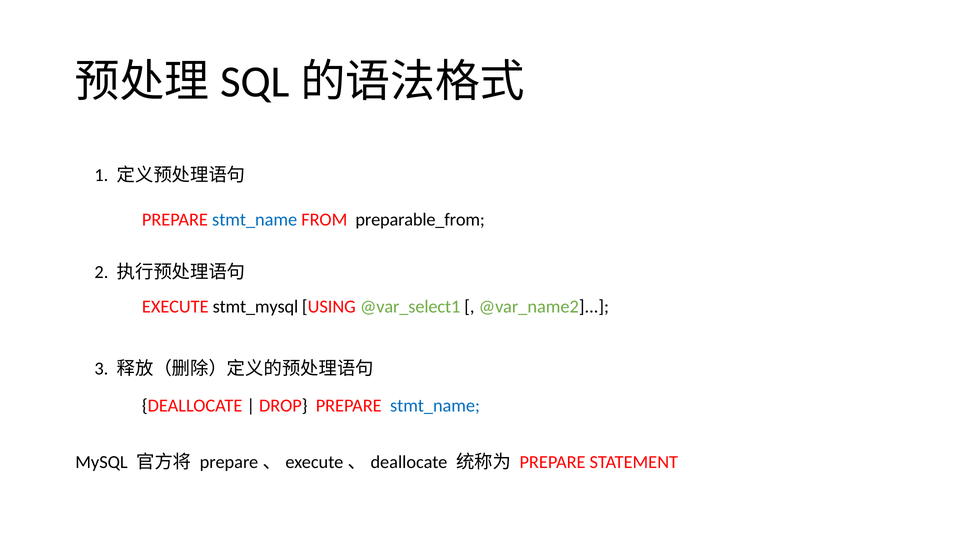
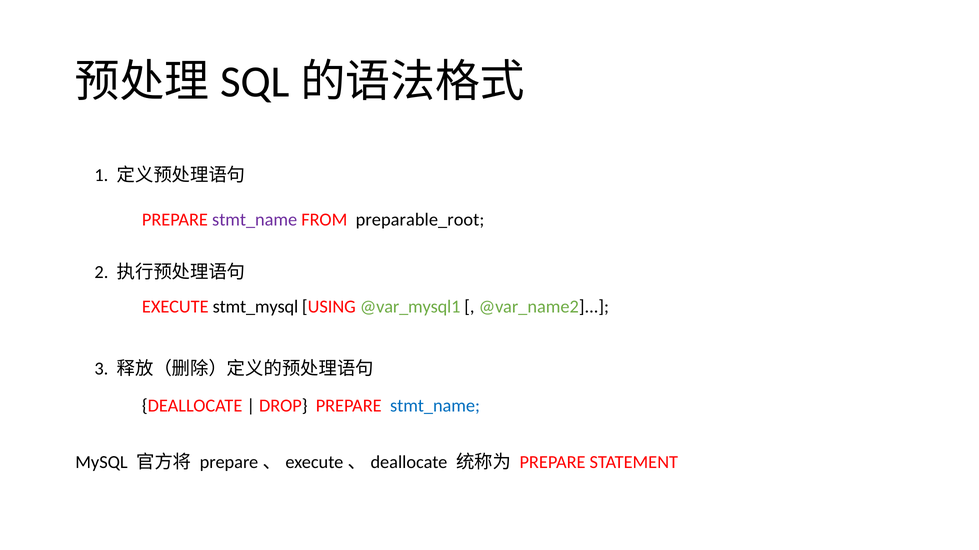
stmt_name colour: blue -> purple (255, 220)
preparable_from: preparable_from -> preparable_root (420, 220)
@var_select1: @var_select1 -> @var_mysql1 (410, 307)
